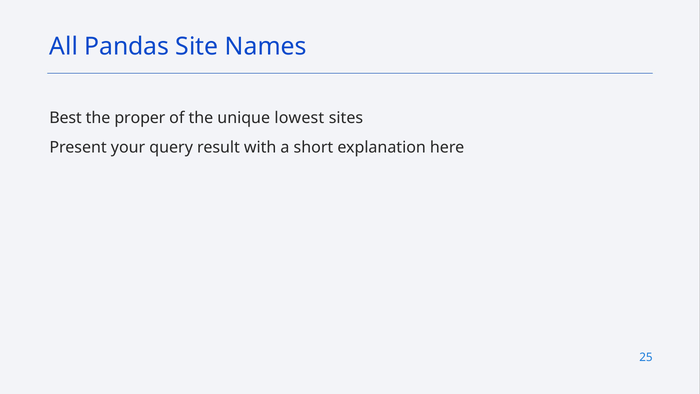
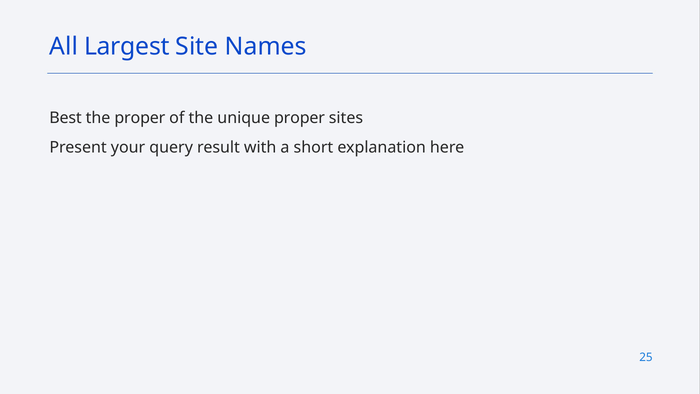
Pandas: Pandas -> Largest (127, 47)
unique lowest: lowest -> proper (300, 118)
